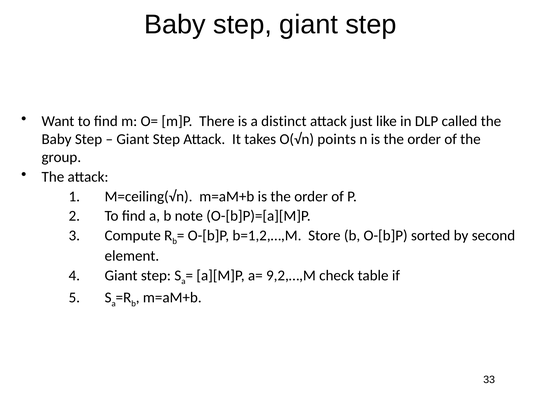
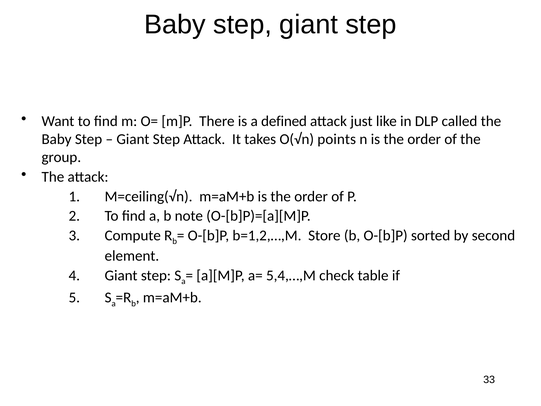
distinct: distinct -> defined (284, 121)
9,2,…,M: 9,2,…,M -> 5,4,…,M (291, 275)
